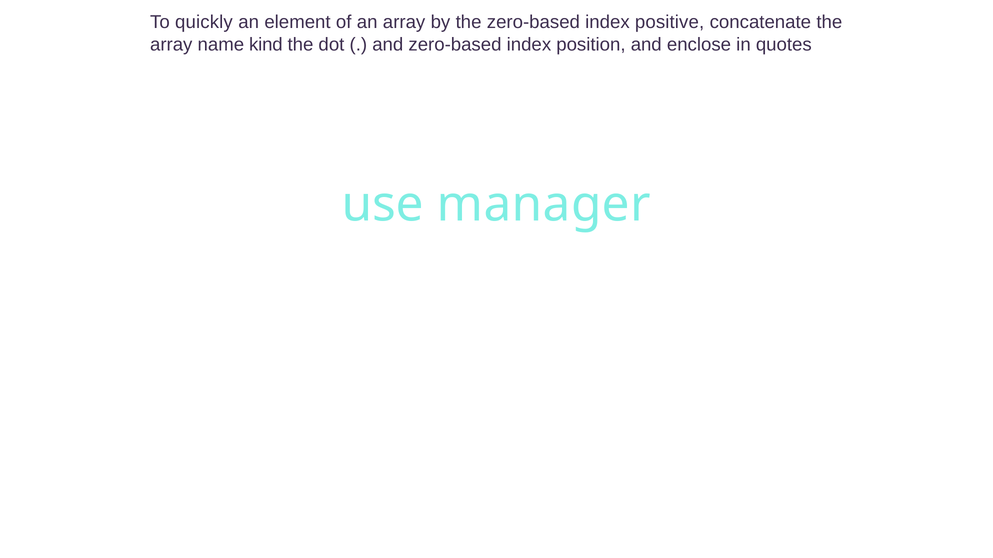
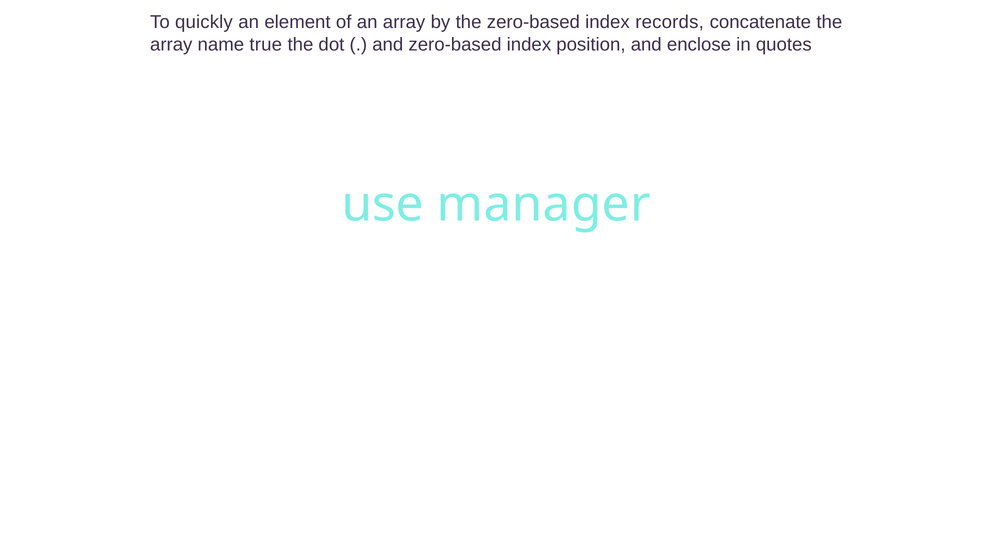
positive: positive -> records (670, 22)
kind: kind -> true (266, 45)
